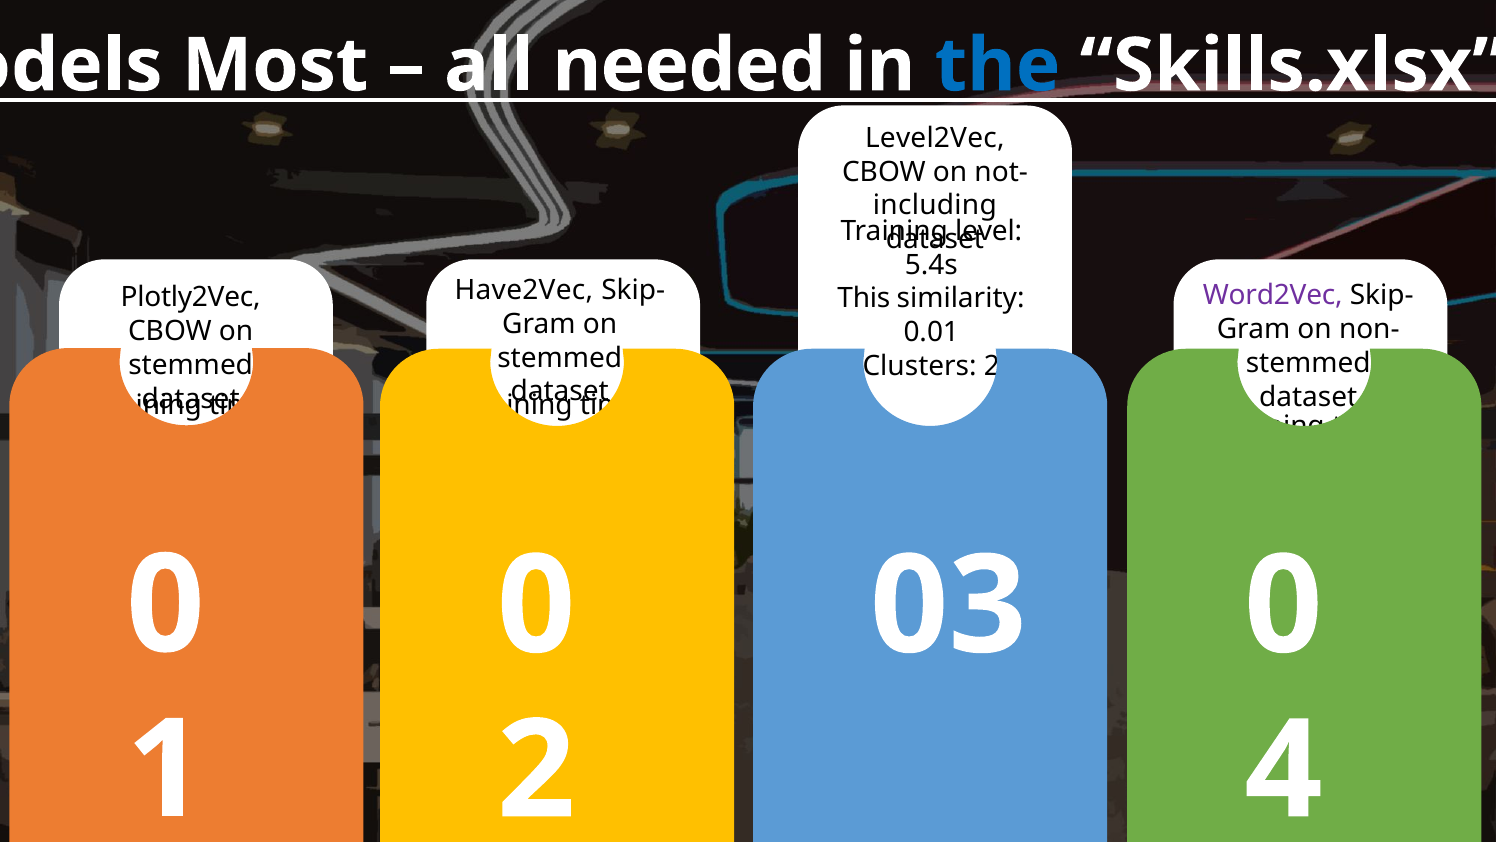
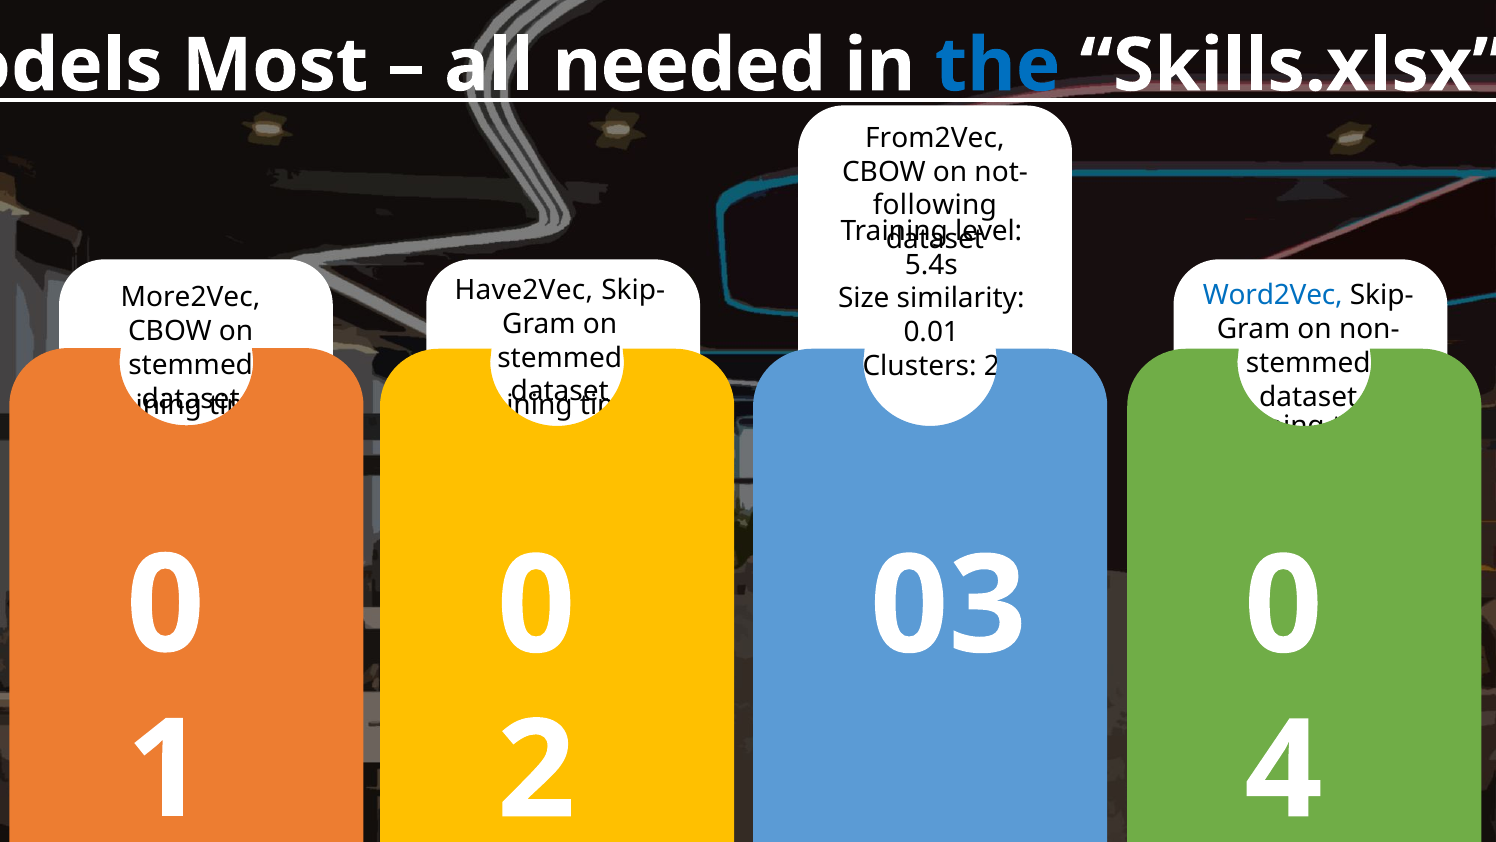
Level2Vec: Level2Vec -> From2Vec (935, 138)
including: including -> following (935, 205)
Word2Vec colour: purple -> blue (1273, 296)
Plotly2Vec: Plotly2Vec -> More2Vec (191, 298)
This: This -> Size (864, 298)
